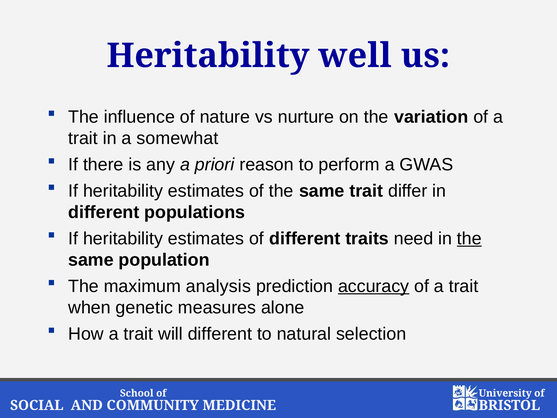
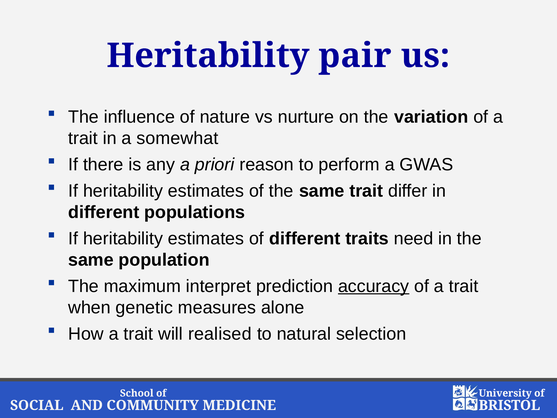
well: well -> pair (355, 56)
the underline: present -> none (469, 238)
analysis: analysis -> interpret (218, 286)
will different: different -> realised (220, 334)
